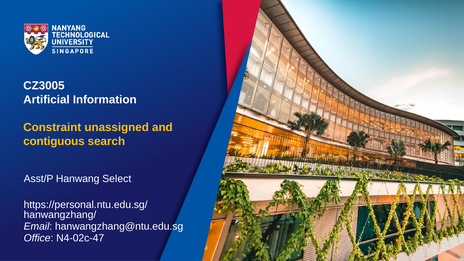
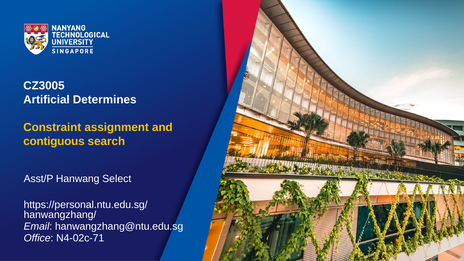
Information: Information -> Determines (105, 100)
unassigned: unassigned -> assignment (117, 127)
N4-02c-47: N4-02c-47 -> N4-02c-71 (80, 238)
